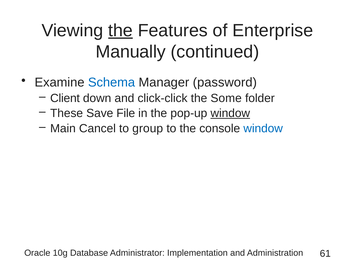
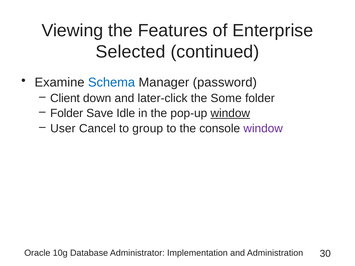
the underline: present -> none (121, 31)
Manually: Manually -> Selected (131, 52)
click-click: click-click -> later-click (163, 98)
These: These -> Folder (67, 113)
File: File -> Idle (126, 113)
Main: Main -> User (63, 129)
window colour: blue -> purple (263, 129)
61: 61 -> 30 (325, 254)
